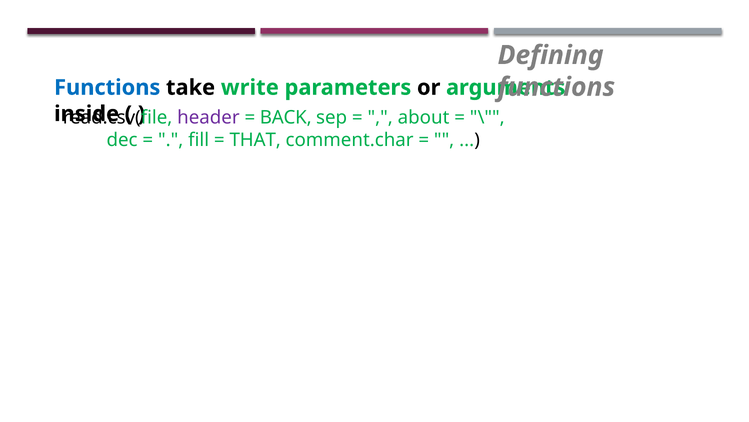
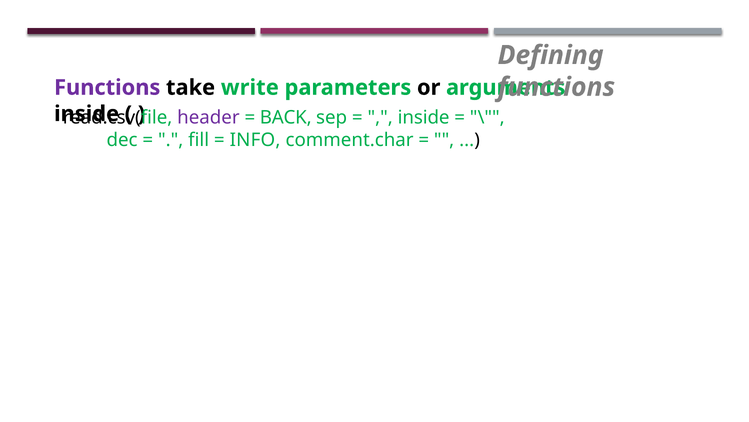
Functions colour: blue -> purple (107, 87)
about: about -> inside (424, 117)
THAT: THAT -> INFO (255, 140)
